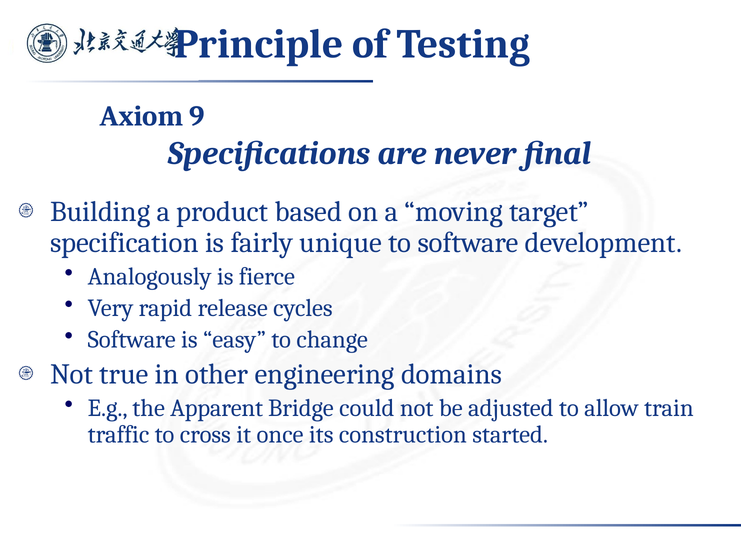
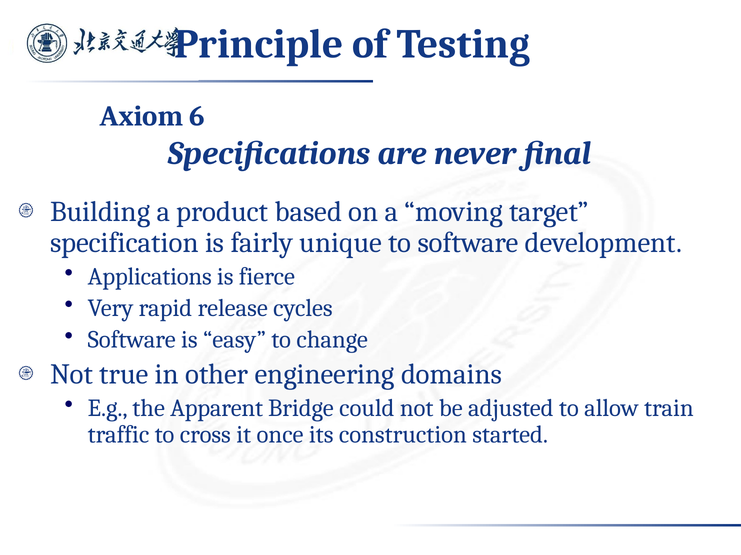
9: 9 -> 6 (197, 116)
Analogously: Analogously -> Applications (150, 277)
